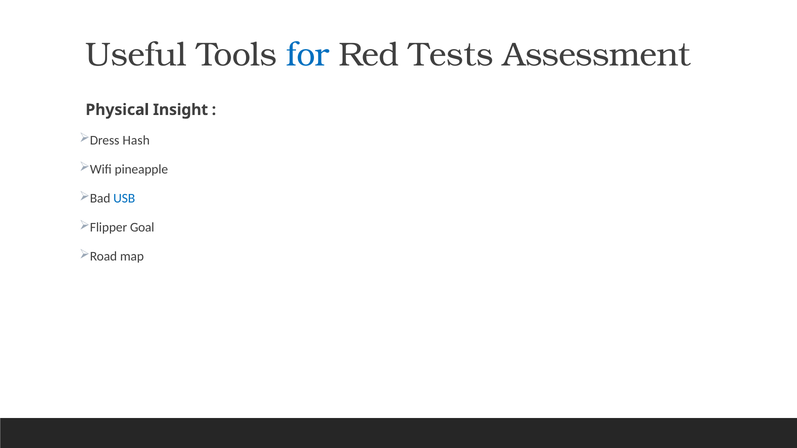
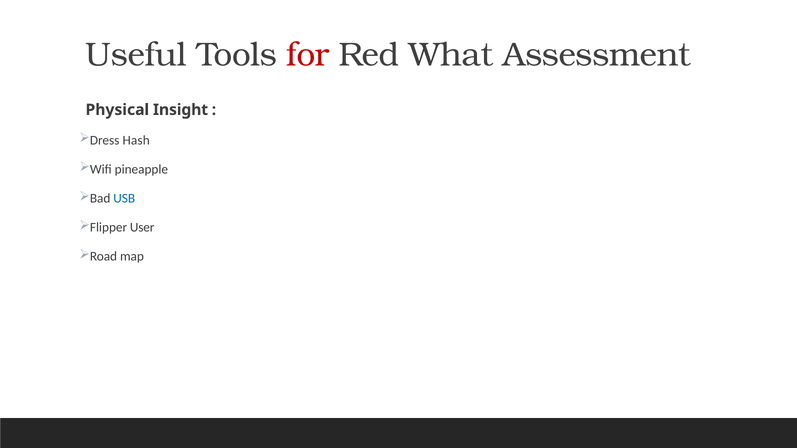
for colour: blue -> red (308, 55)
Tests: Tests -> What (451, 55)
Goal: Goal -> User (142, 228)
